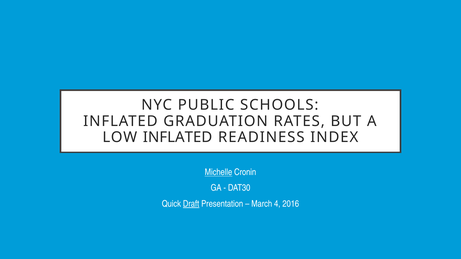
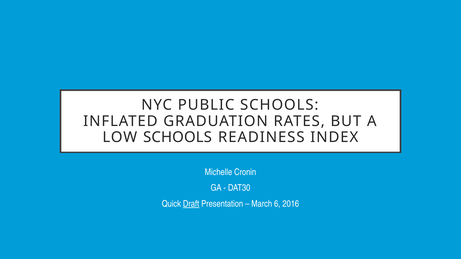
LOW INFLATED: INFLATED -> SCHOOLS (178, 137)
Michelle underline: present -> none (219, 172)
4: 4 -> 6 (277, 204)
